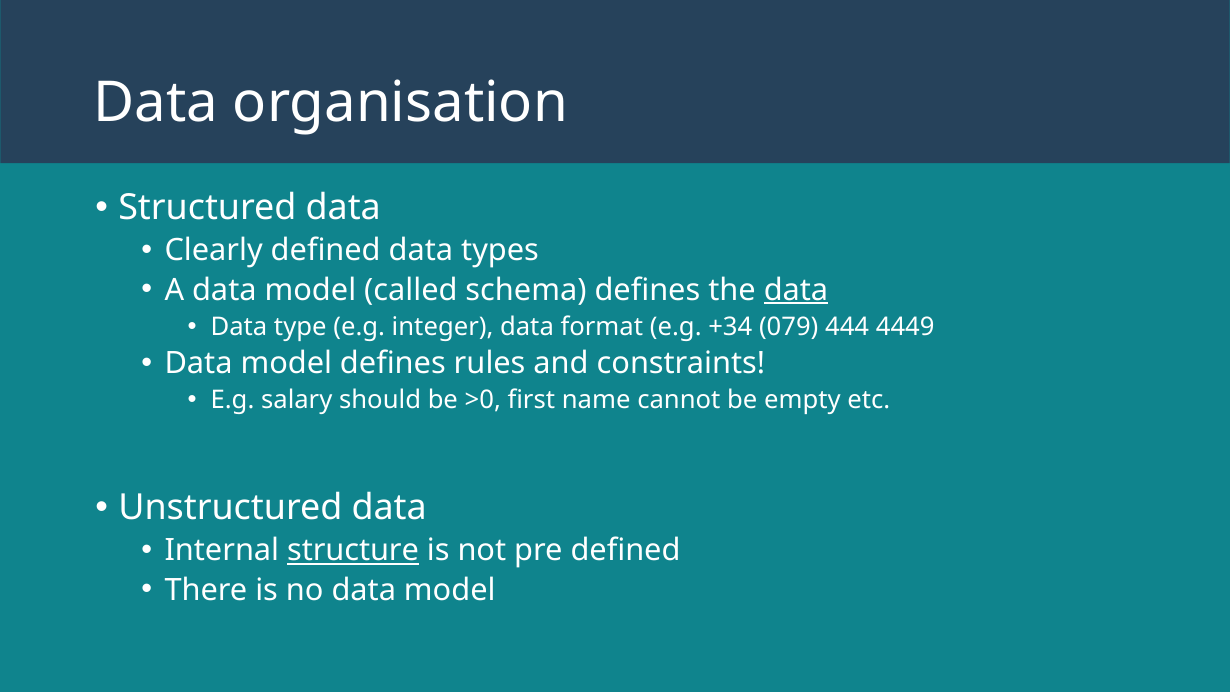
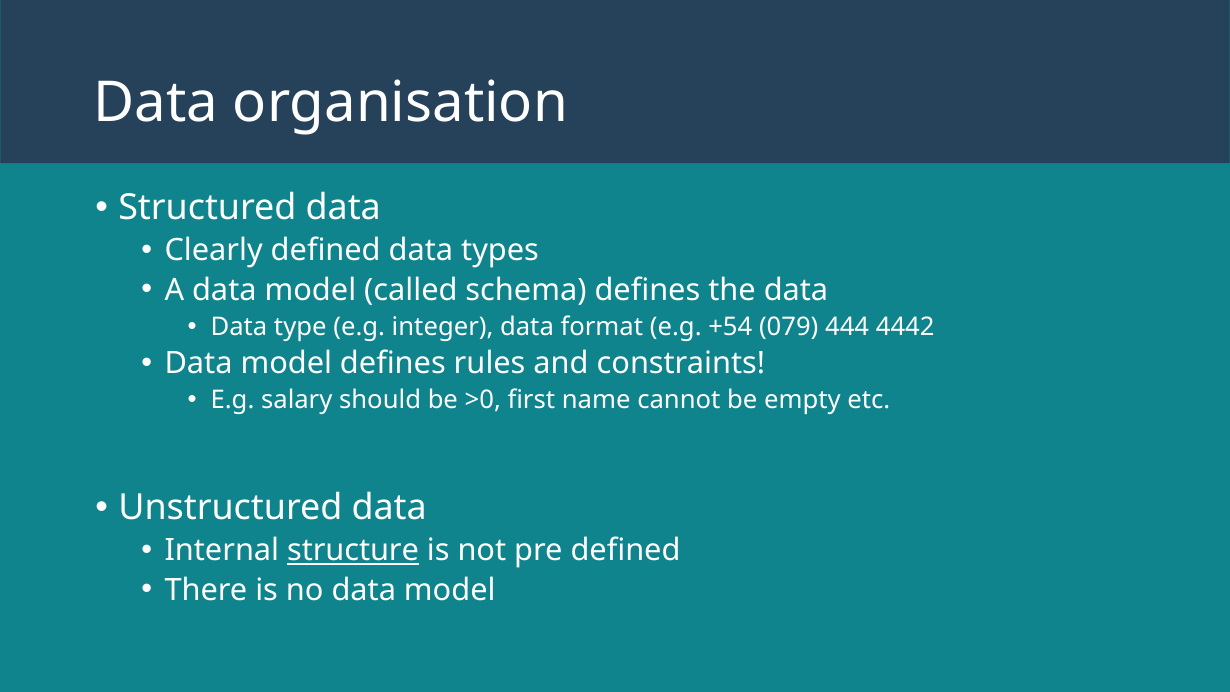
data underline: present -> none (796, 290)
+34: +34 -> +54 (730, 327)
4449: 4449 -> 4442 (905, 327)
